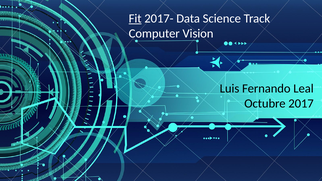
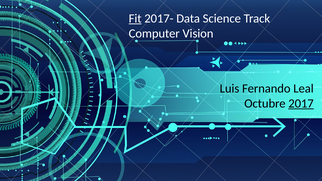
2017 underline: none -> present (301, 104)
